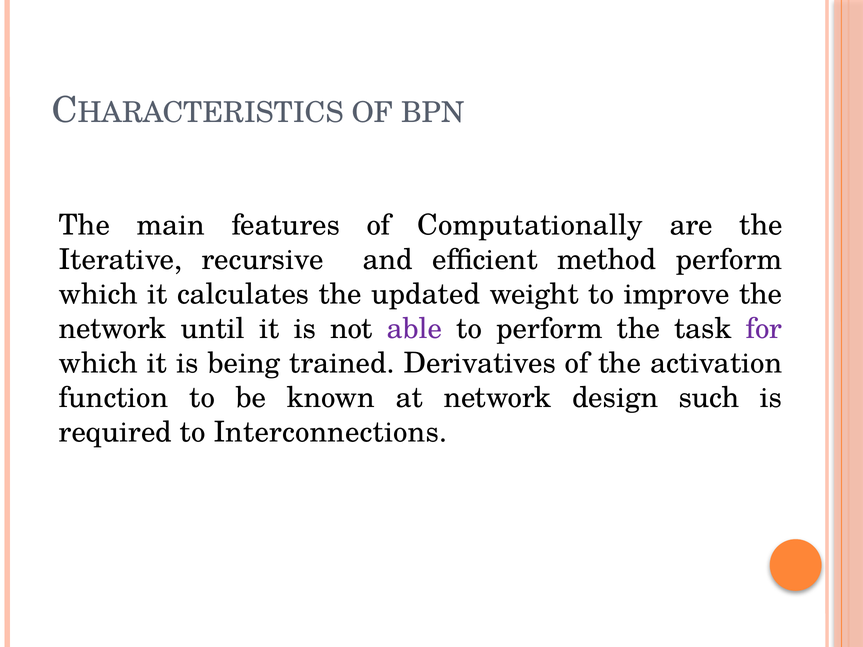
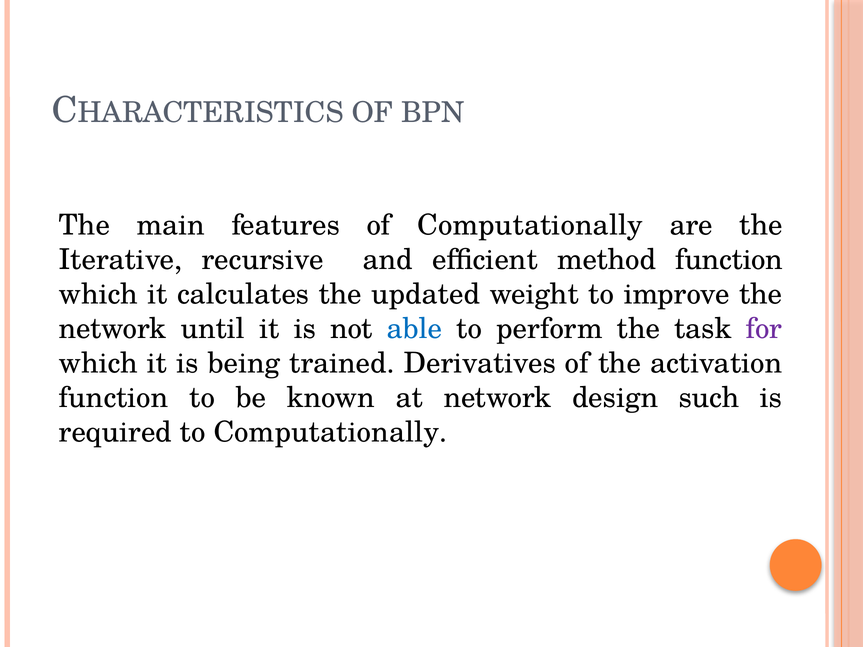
method perform: perform -> function (729, 260)
able colour: purple -> blue (414, 329)
to Interconnections: Interconnections -> Computationally (330, 432)
